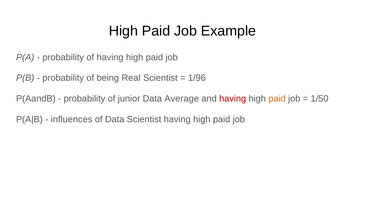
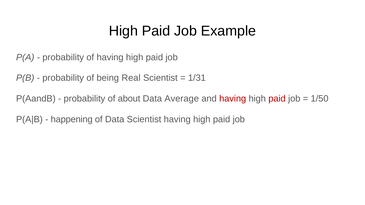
1/96: 1/96 -> 1/31 (197, 78)
junior: junior -> about (129, 99)
paid colour: orange -> red (277, 99)
influences: influences -> happening (72, 119)
